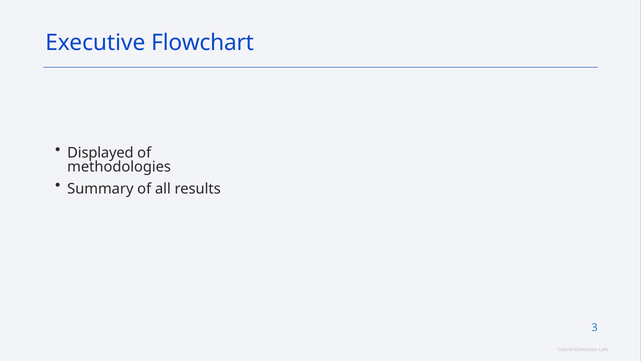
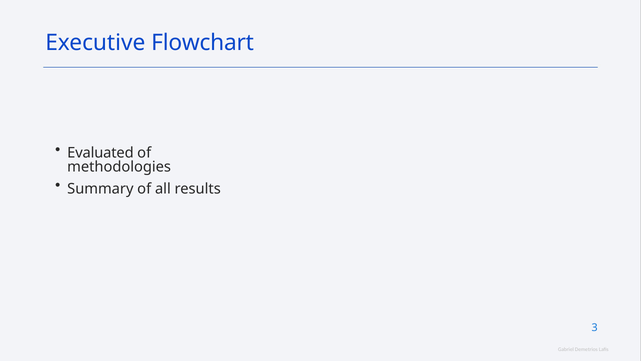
Displayed: Displayed -> Evaluated (100, 153)
